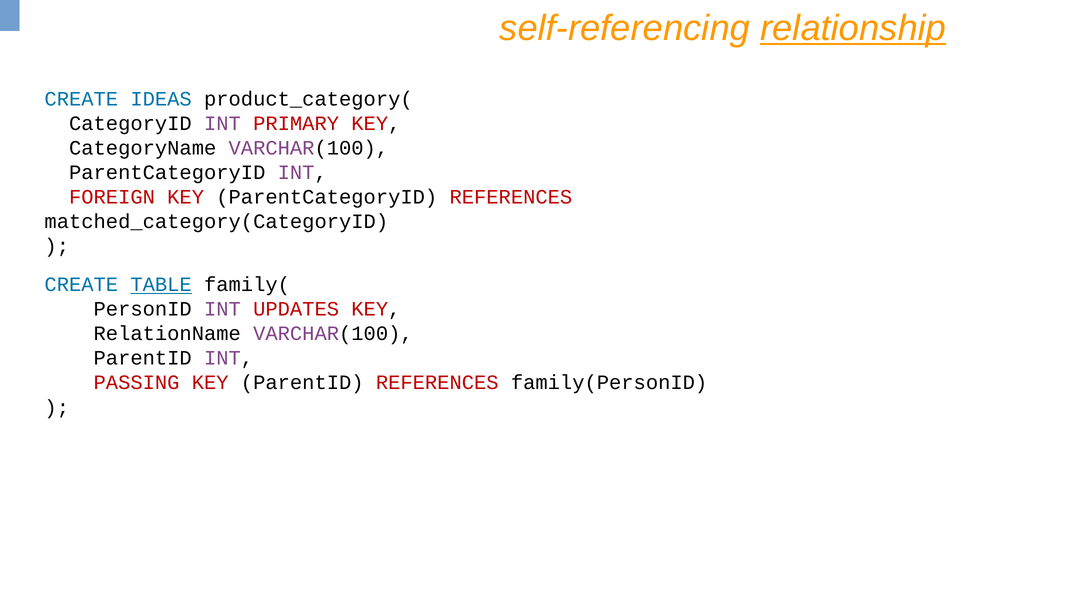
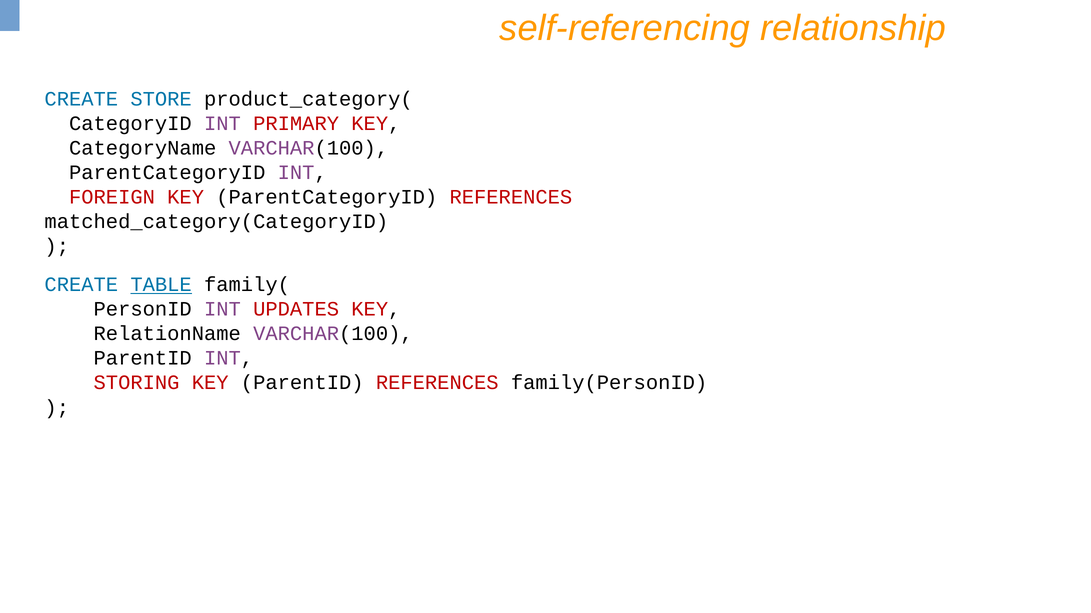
relationship underline: present -> none (853, 28)
IDEAS: IDEAS -> STORE (161, 99)
PASSING: PASSING -> STORING (137, 383)
